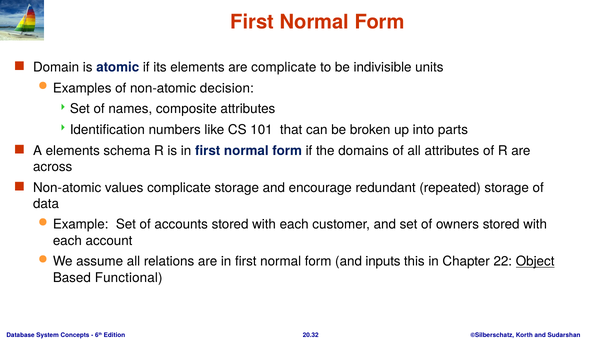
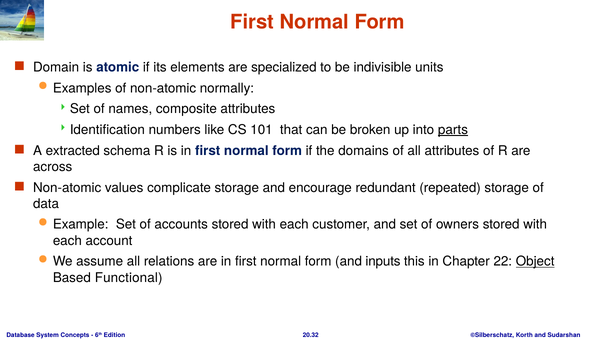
are complicate: complicate -> specialized (284, 67)
decision: decision -> normally (227, 88)
parts underline: none -> present (453, 130)
A elements: elements -> extracted (73, 151)
